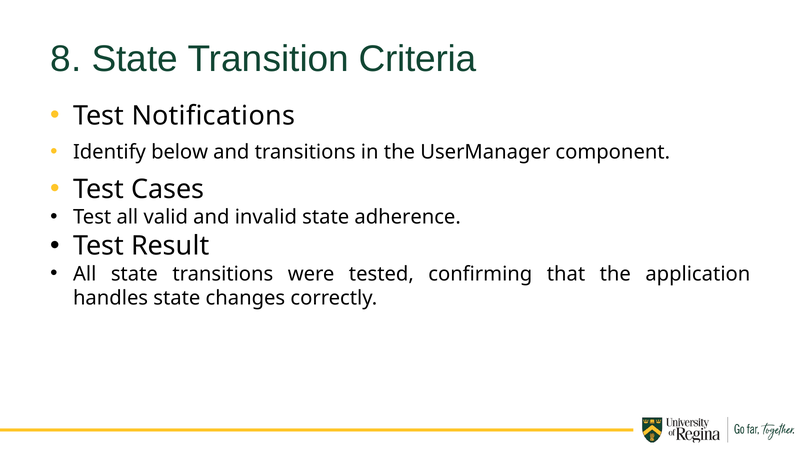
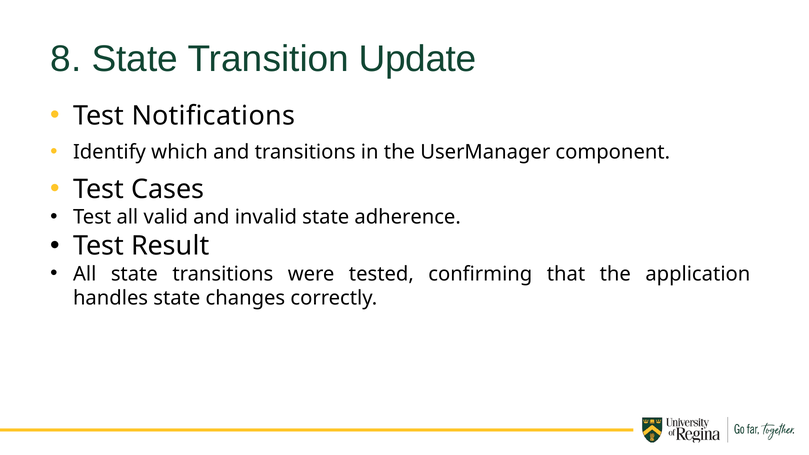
Criteria: Criteria -> Update (418, 59)
below: below -> which (179, 152)
